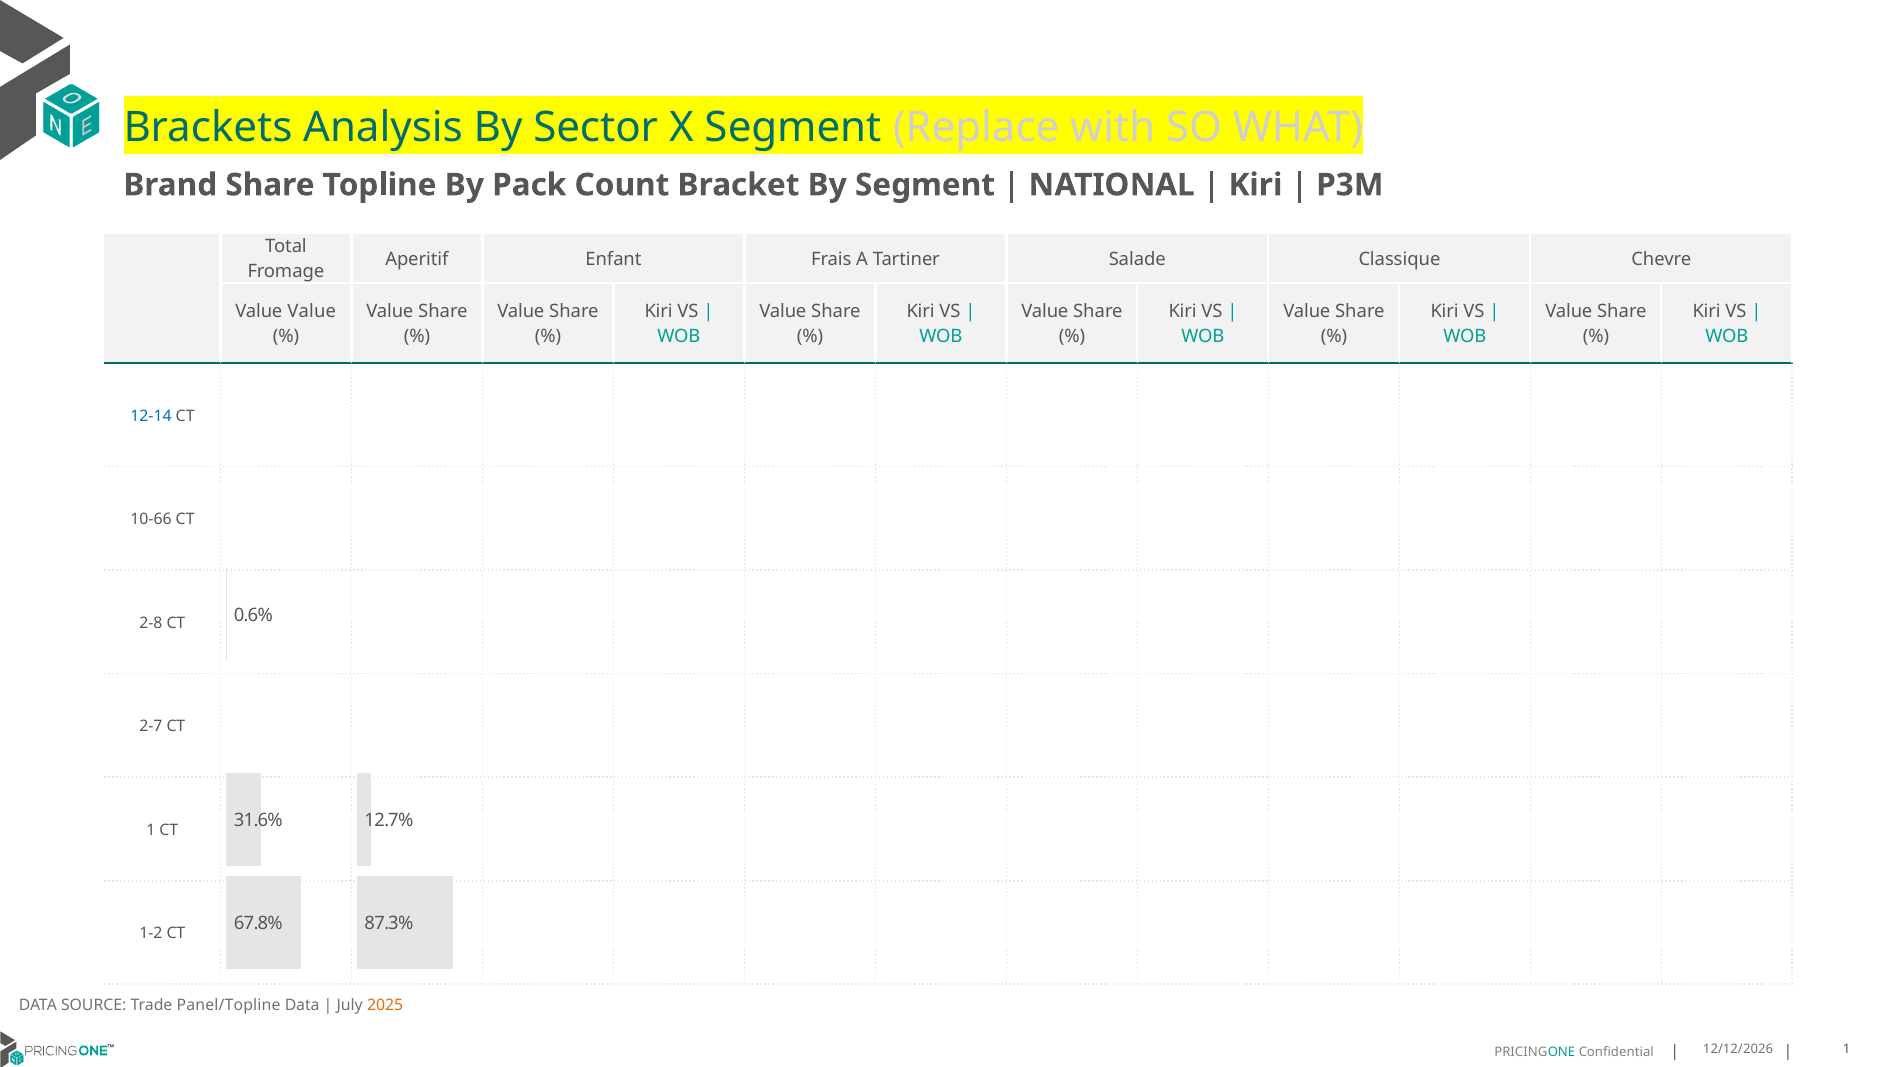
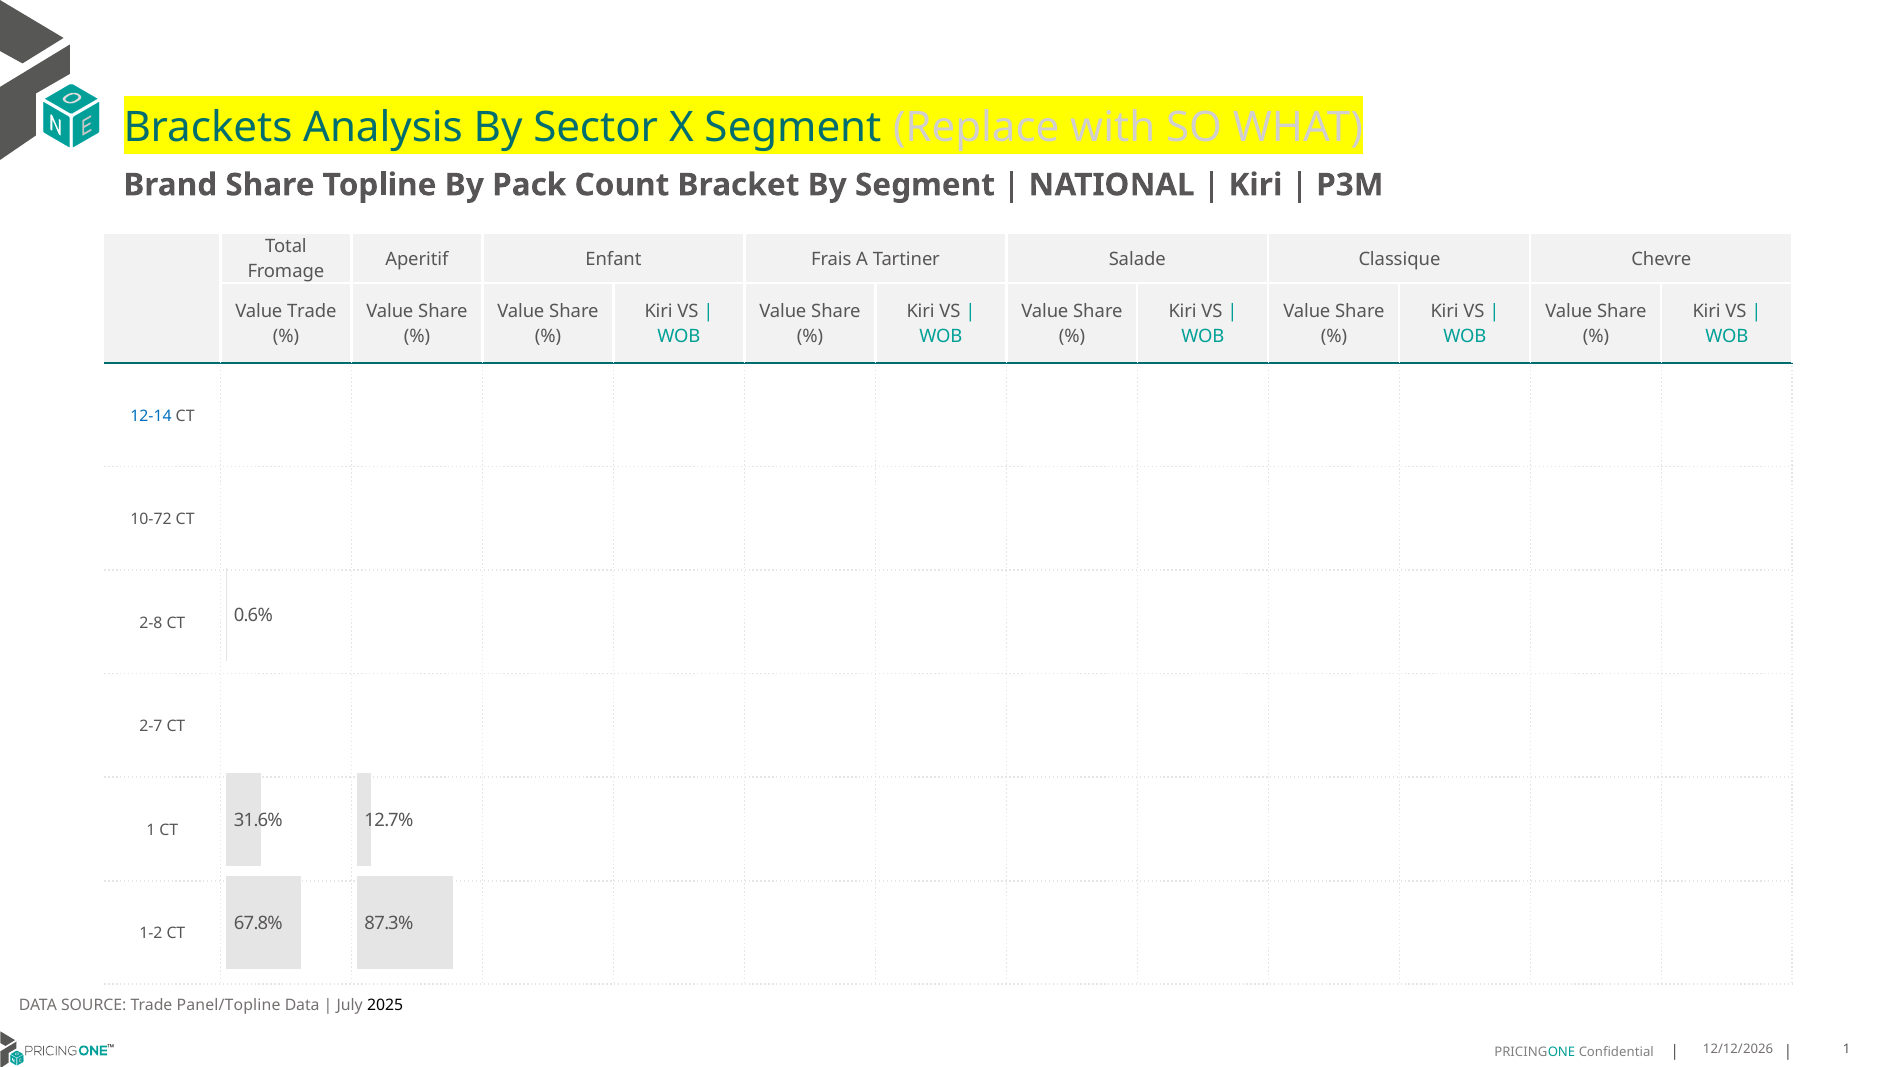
Value Value: Value -> Trade (312, 311)
10-66: 10-66 -> 10-72 (151, 519)
2025 colour: orange -> black (385, 1005)
